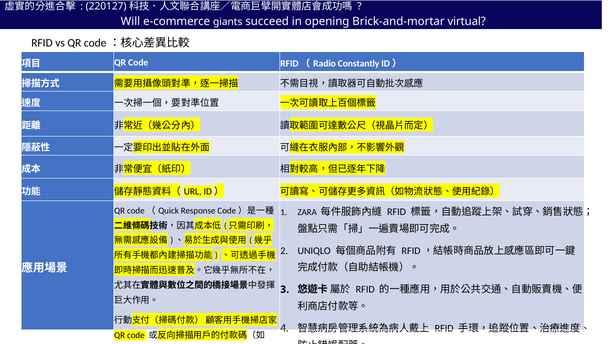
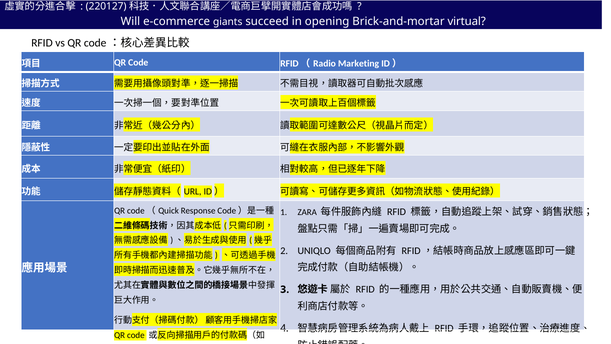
Constantly: Constantly -> Marketing (359, 64)
